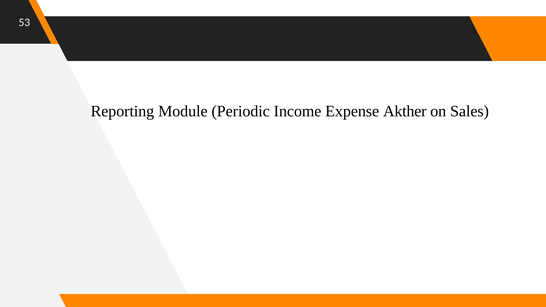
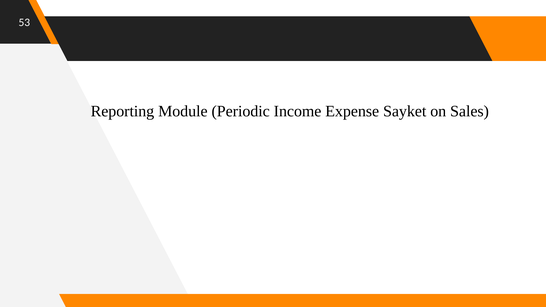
Akther: Akther -> Sayket (405, 111)
